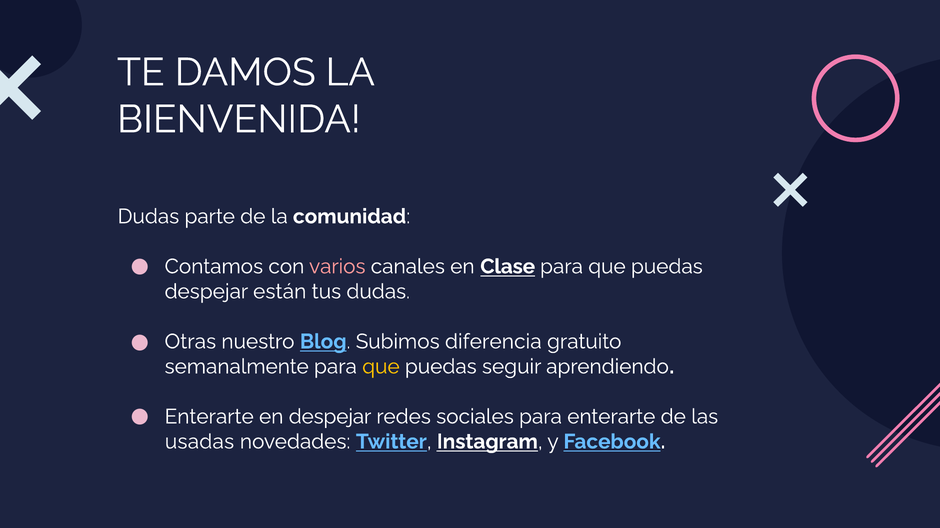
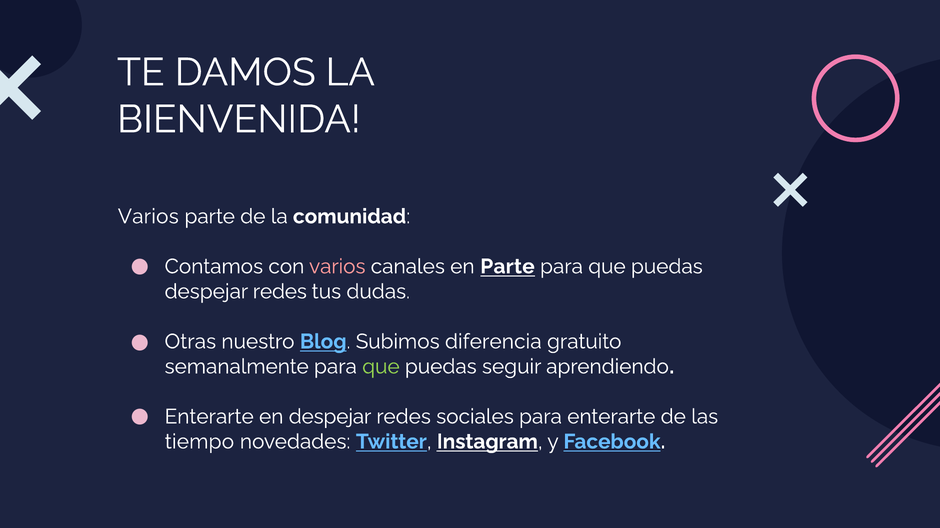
Dudas: Dudas -> Varios (148, 217)
en Clase: Clase -> Parte (507, 267)
están: están -> redes (280, 292)
que colour: yellow -> light green (381, 367)
usadas: usadas -> tiempo (199, 442)
